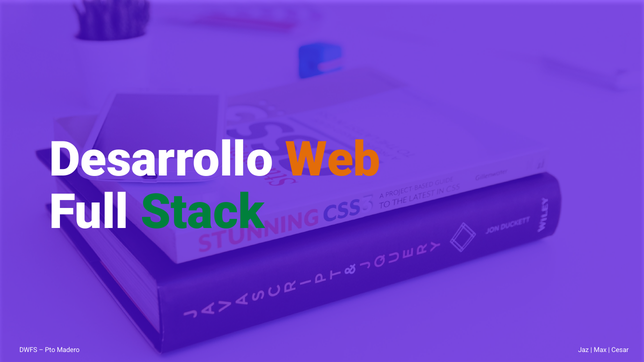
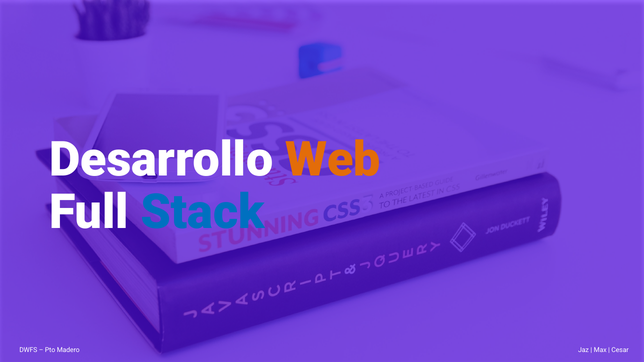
Stack colour: green -> blue (203, 212)
